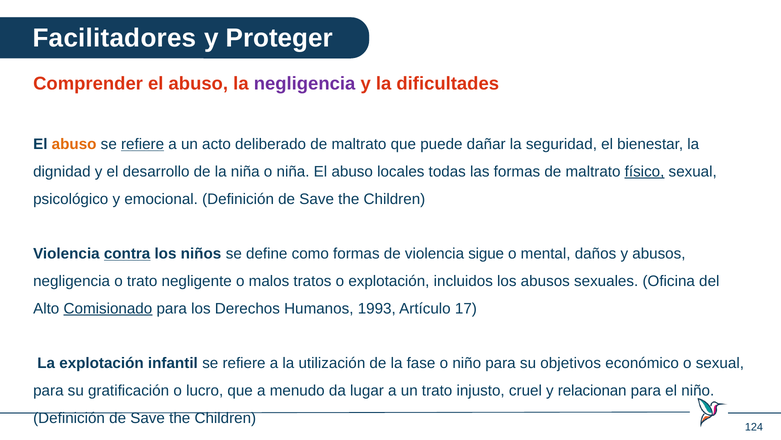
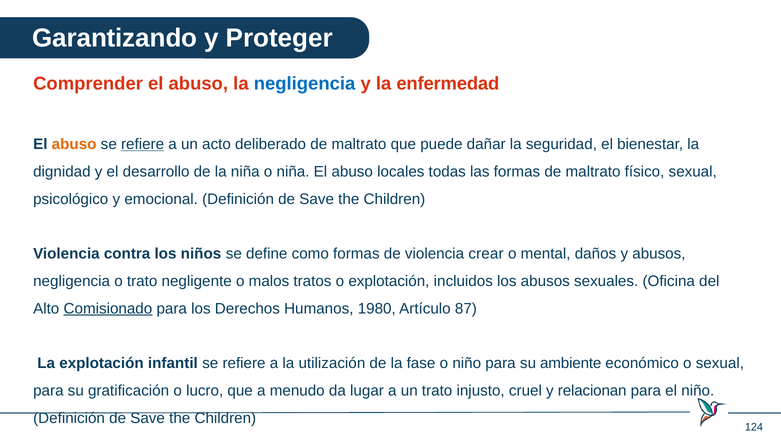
Facilitadores: Facilitadores -> Garantizando (115, 38)
negligencia colour: purple -> blue (305, 84)
dificultades: dificultades -> enfermedad (448, 84)
físico underline: present -> none (645, 171)
contra underline: present -> none (127, 253)
sigue: sigue -> crear (486, 253)
1993: 1993 -> 1980 (377, 308)
17: 17 -> 87 (466, 308)
objetivos: objetivos -> ambiente (571, 363)
